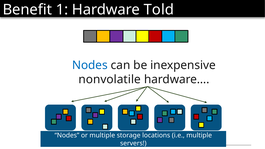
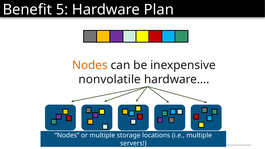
1: 1 -> 5 (62, 10)
Told: Told -> Plan (159, 10)
Nodes colour: blue -> orange (90, 65)
